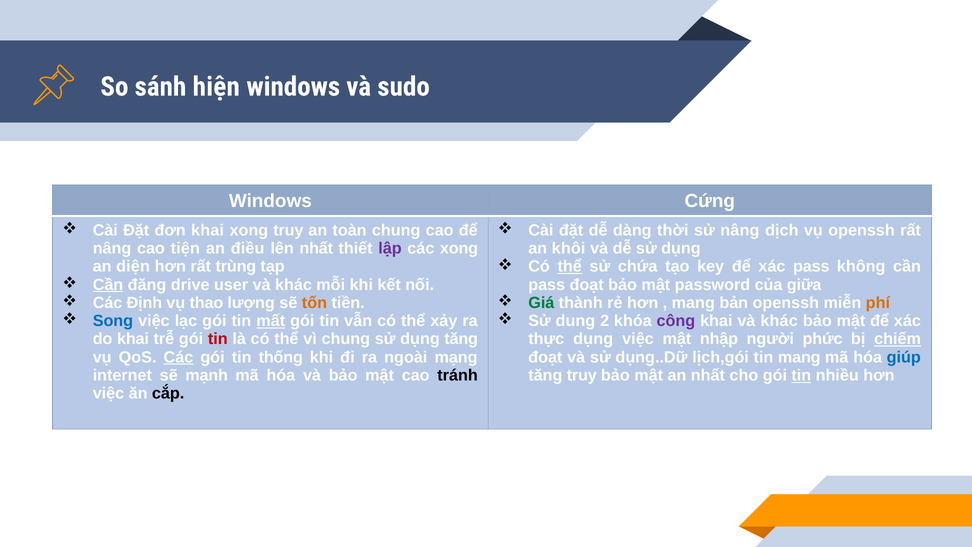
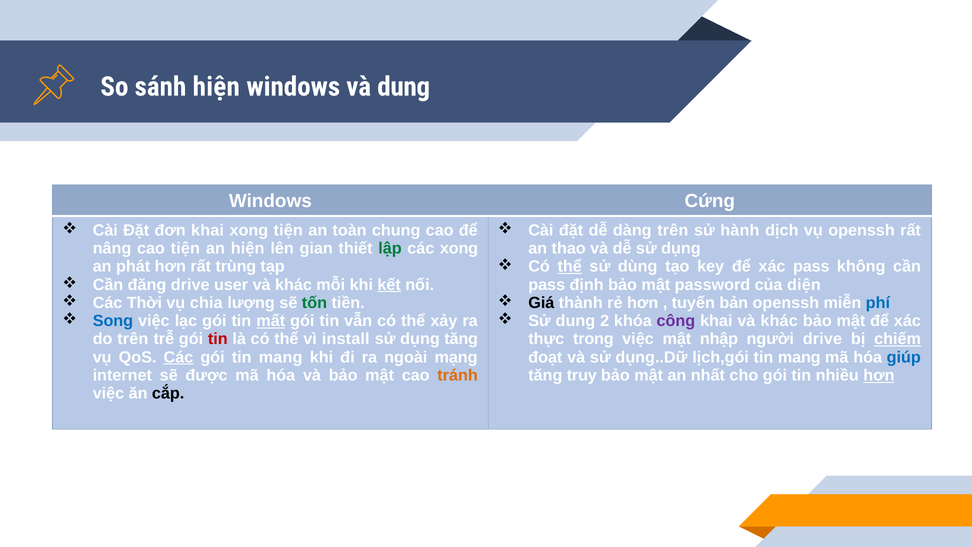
và sudo: sudo -> dung (404, 87)
xong truy: truy -> tiện (288, 230)
dàng thời: thời -> trên (673, 230)
sử nâng: nâng -> hành (740, 230)
an điều: điều -> hiện (248, 248)
lên nhất: nhất -> gian (316, 248)
lập colour: purple -> green (390, 248)
khôi: khôi -> thao (569, 248)
chứa: chứa -> dùng (638, 266)
diện: diện -> phát (133, 266)
Cần underline: present -> none (108, 285)
kết underline: none -> present (389, 285)
pass đoạt: đoạt -> định (587, 285)
giữa: giữa -> diện (804, 285)
Định: Định -> Thời (144, 303)
thao: thao -> chia (206, 303)
tốn colour: orange -> green (314, 303)
Giá colour: green -> black (541, 303)
mang: mang -> tuyến (693, 303)
phí colour: orange -> blue (878, 303)
do khai: khai -> trên (133, 339)
vì chung: chung -> install (346, 339)
thực dụng: dụng -> trong (593, 339)
người phức: phức -> drive (822, 339)
gói tin thống: thống -> mang (281, 357)
mạnh: mạnh -> được (207, 375)
tránh colour: black -> orange (458, 375)
tin underline: present -> none (801, 375)
hơn underline: none -> present (879, 375)
